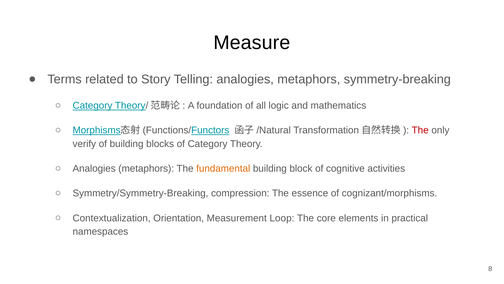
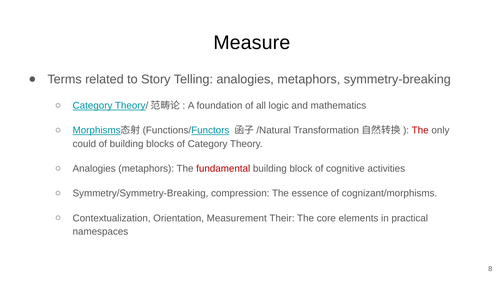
verify: verify -> could (84, 144)
fundamental colour: orange -> red (223, 168)
Loop: Loop -> Their (282, 218)
